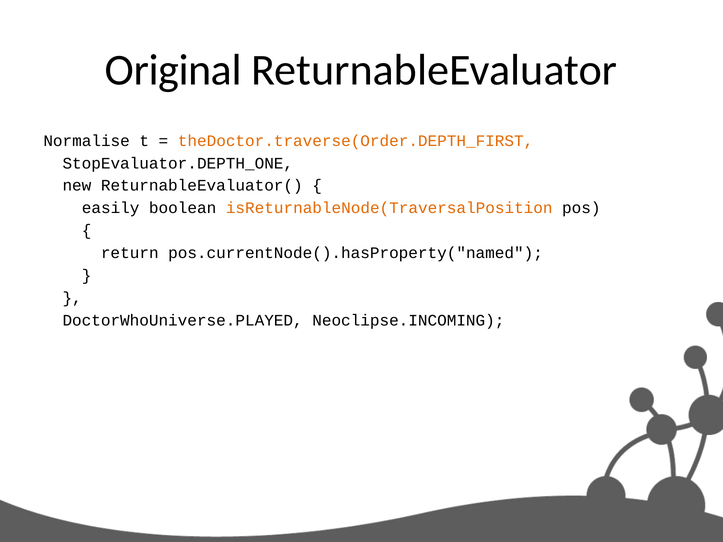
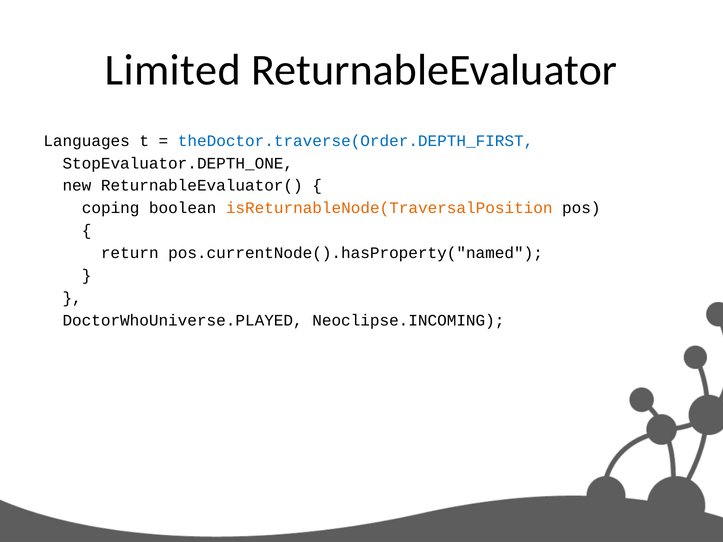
Original: Original -> Limited (173, 70)
Normalise: Normalise -> Languages (87, 141)
theDoctor.traverse(Order.DEPTH_FIRST colour: orange -> blue (356, 141)
easily: easily -> coping (111, 208)
